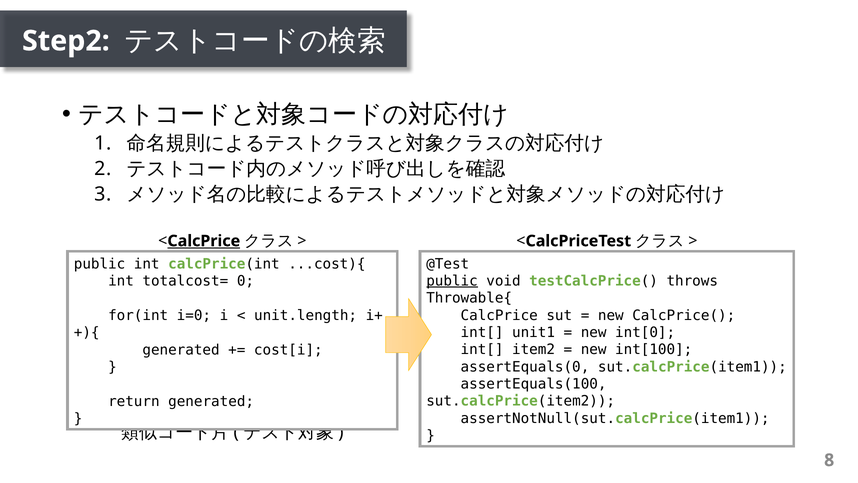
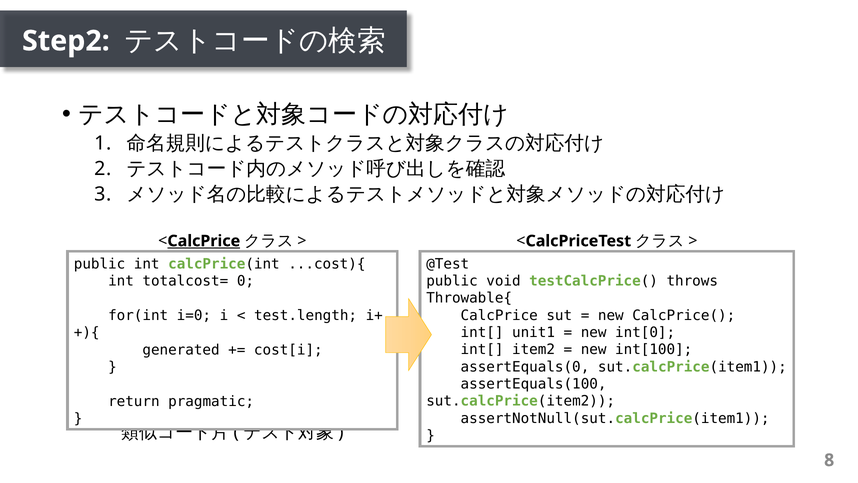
public underline: present -> none (452, 281)
unit.length: unit.length -> test.length (306, 315)
return generated: generated -> pragmatic (211, 401)
